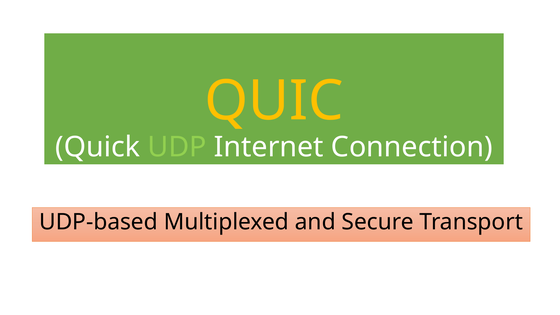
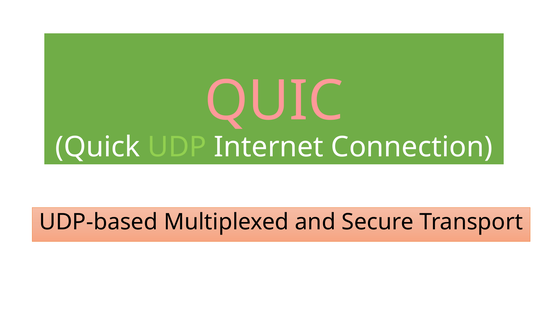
QUIC colour: yellow -> pink (274, 101)
